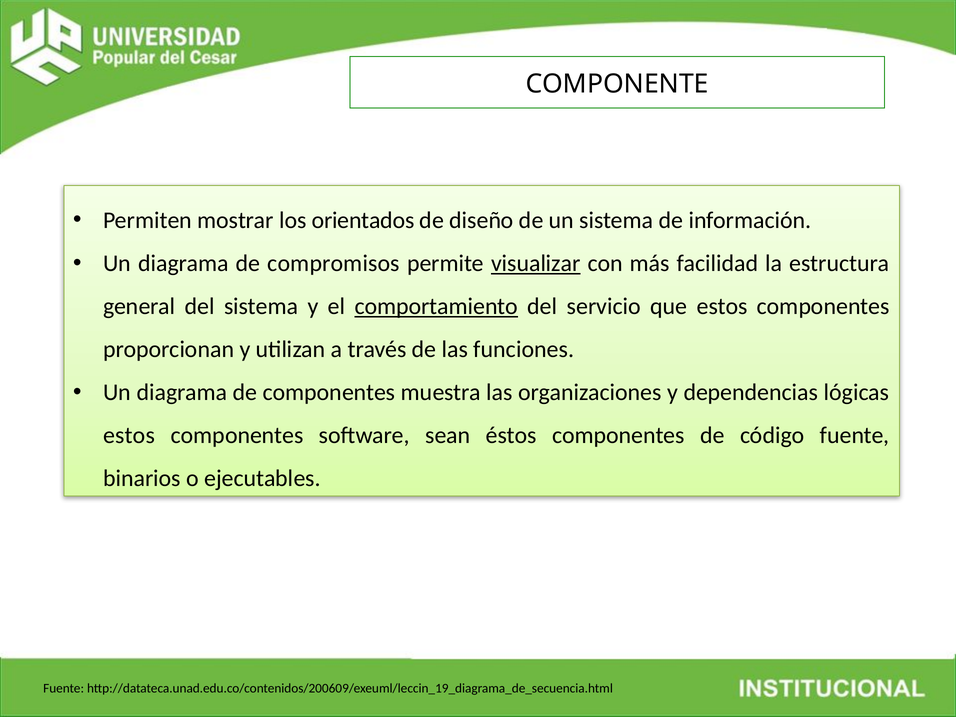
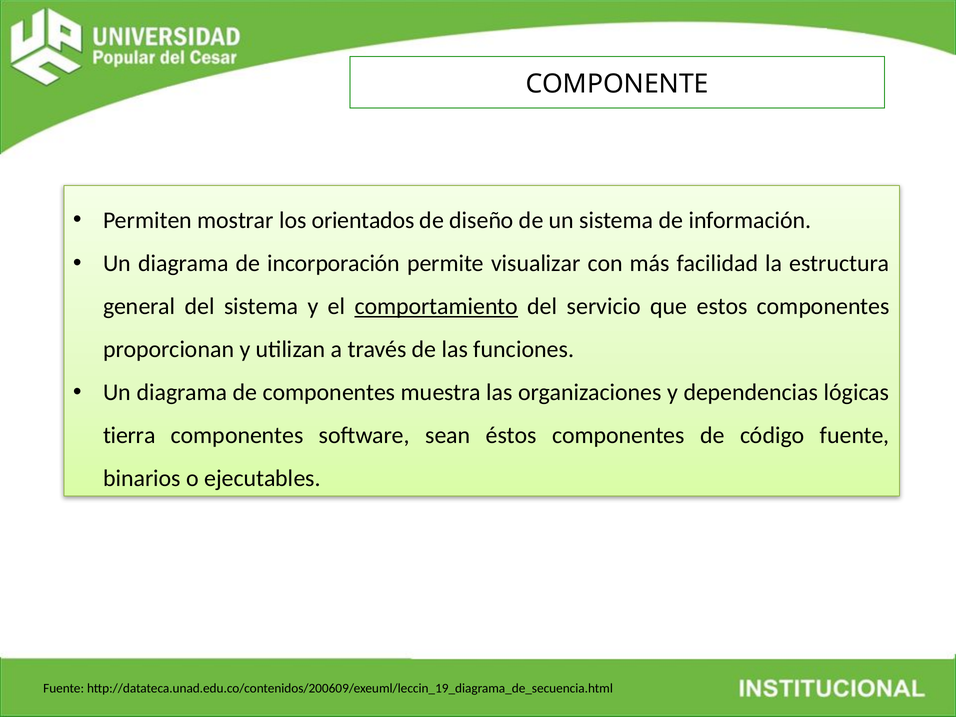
compromisos: compromisos -> incorporación (334, 263)
visualizar underline: present -> none (536, 263)
estos: estos -> tierra (129, 435)
